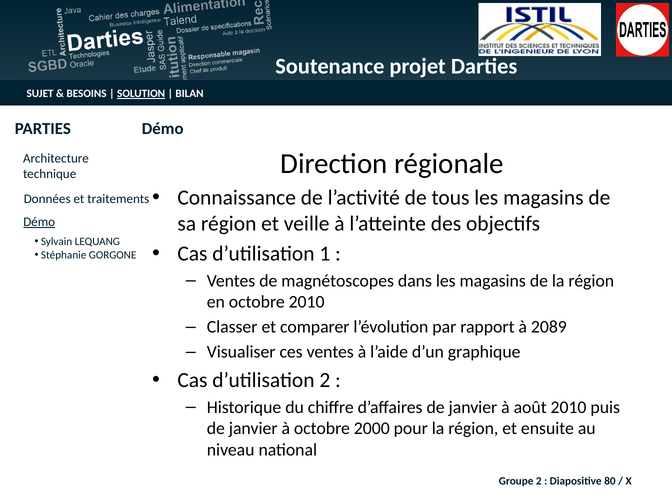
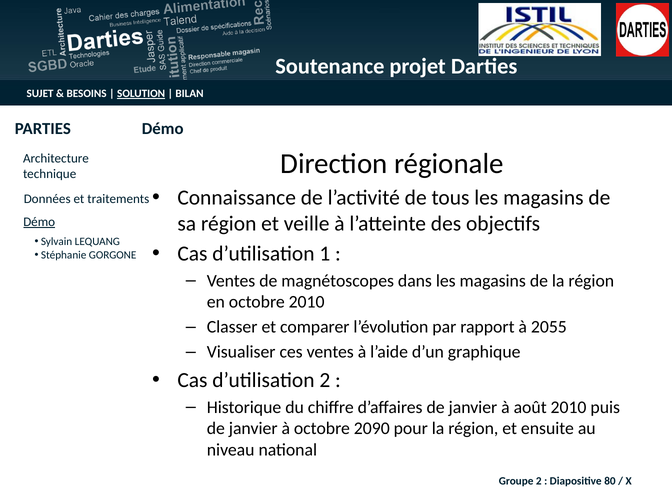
2089: 2089 -> 2055 (549, 327)
2000: 2000 -> 2090 (372, 429)
